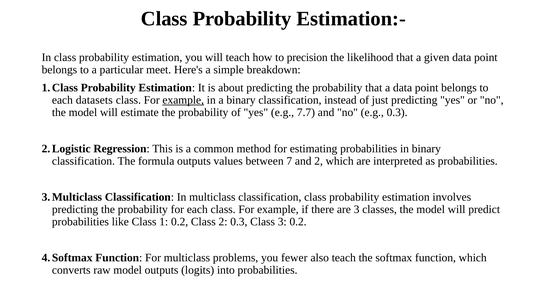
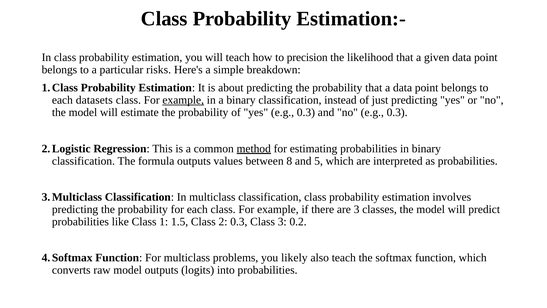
meet: meet -> risks (159, 70)
yes e.g 7.7: 7.7 -> 0.3 (306, 112)
method underline: none -> present (254, 148)
7: 7 -> 8 (289, 161)
and 2: 2 -> 5 (319, 161)
1 0.2: 0.2 -> 1.5 (180, 221)
fewer: fewer -> likely (294, 258)
